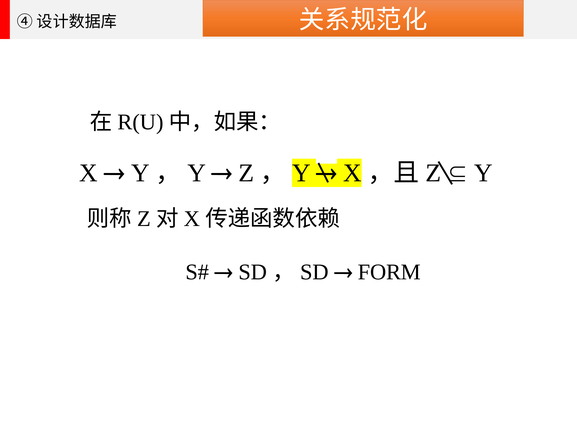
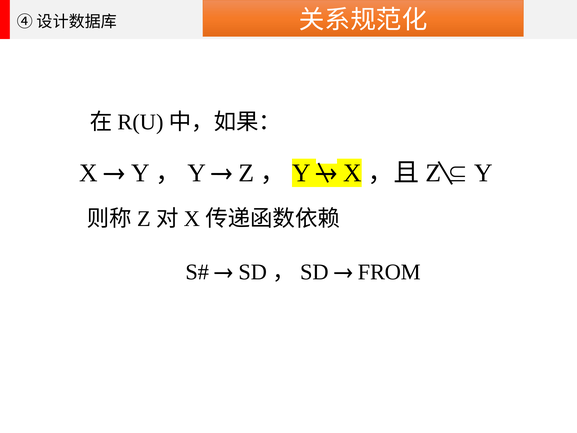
FORM: FORM -> FROM (389, 272)
